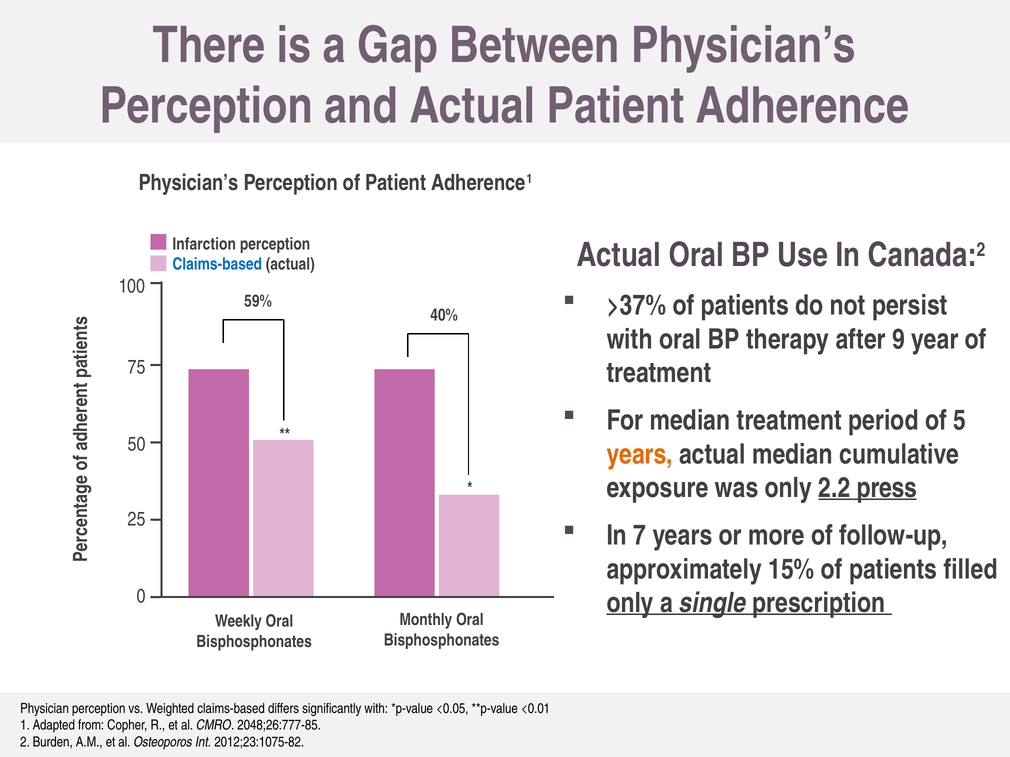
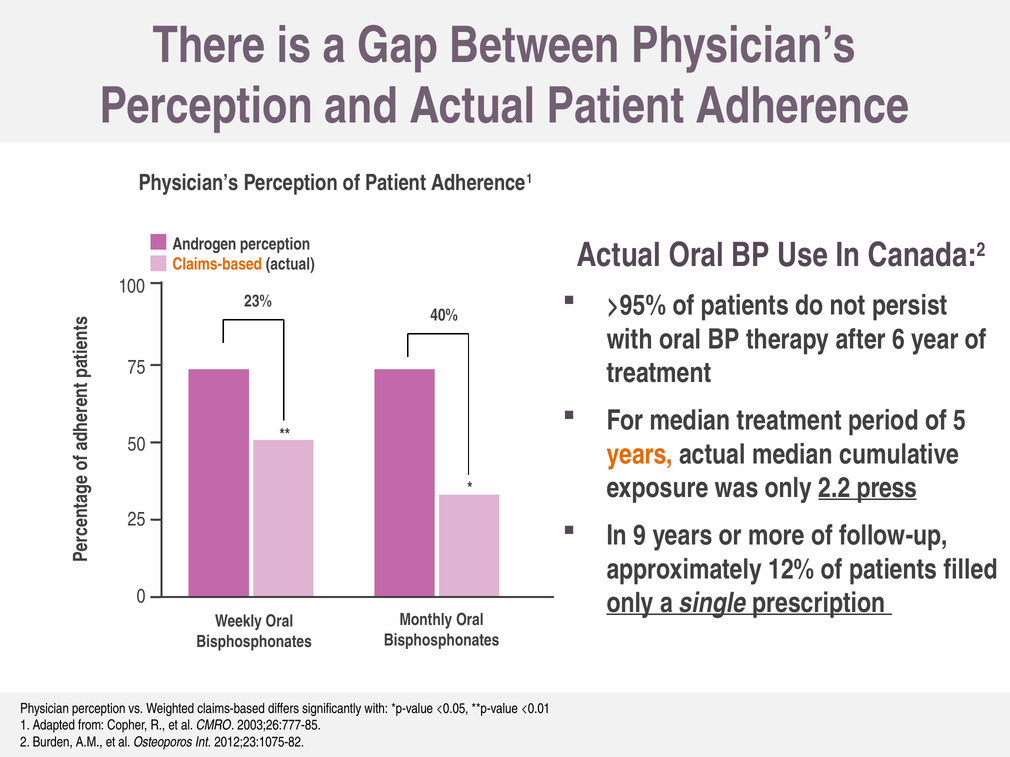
Infarction: Infarction -> Androgen (204, 244)
Claims-based colour: blue -> orange (217, 265)
>37%: >37% -> >95% (636, 306)
59%: 59% -> 23% (258, 301)
9: 9 -> 6 (899, 340)
7: 7 -> 9 (640, 536)
15%: 15% -> 12% (791, 570)
2048;26:777-85: 2048;26:777-85 -> 2003;26:777-85 (279, 726)
